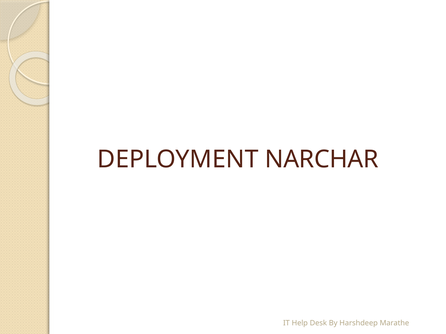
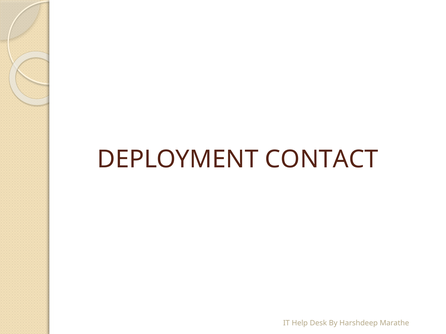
NARCHAR: NARCHAR -> CONTACT (322, 160)
